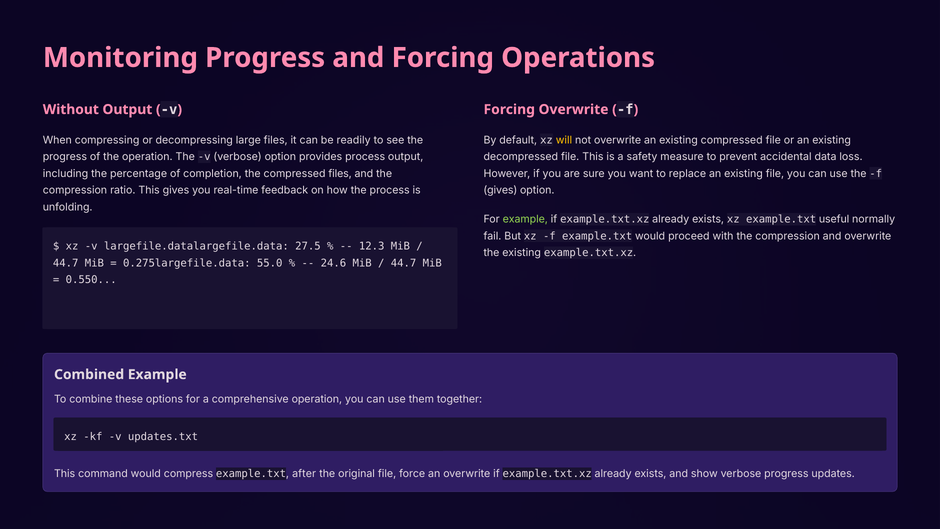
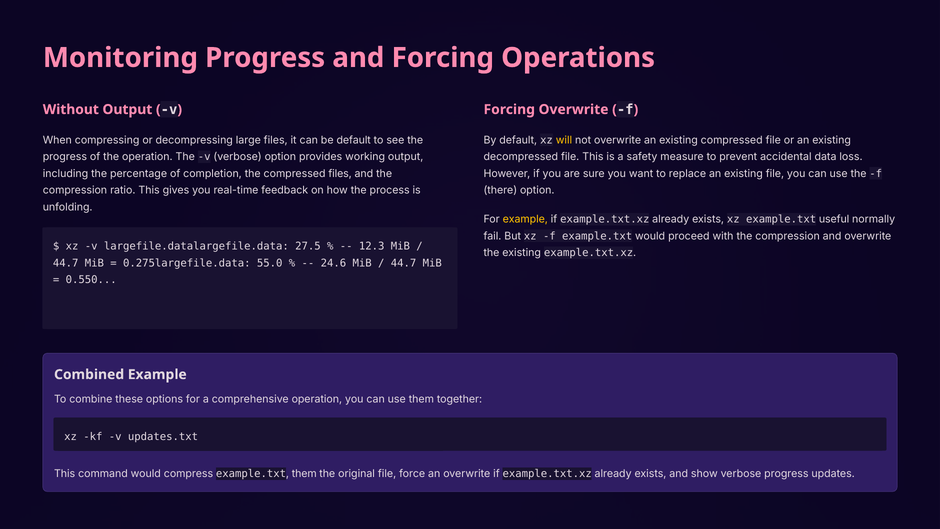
be readily: readily -> default (354, 140)
provides process: process -> working (365, 157)
gives: gives -> there (500, 190)
example colour: light green -> yellow (525, 219)
example.txt after: after -> them (304, 474)
